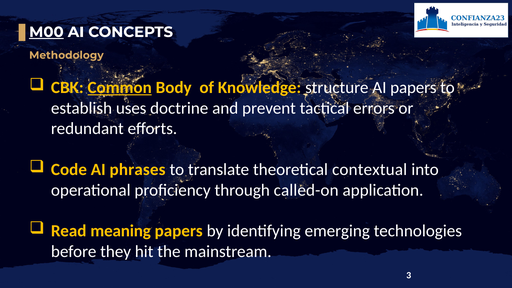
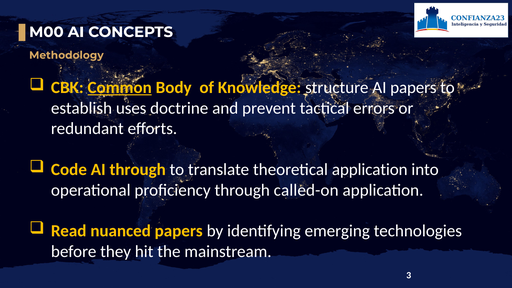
M00 underline: present -> none (46, 32)
AI phrases: phrases -> through (138, 170)
theoretical contextual: contextual -> application (370, 170)
meaning: meaning -> nuanced (121, 231)
